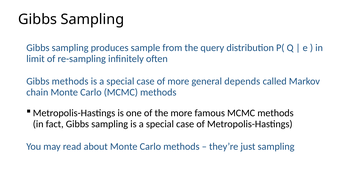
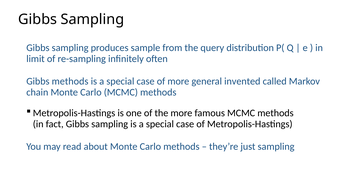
depends: depends -> invented (242, 81)
